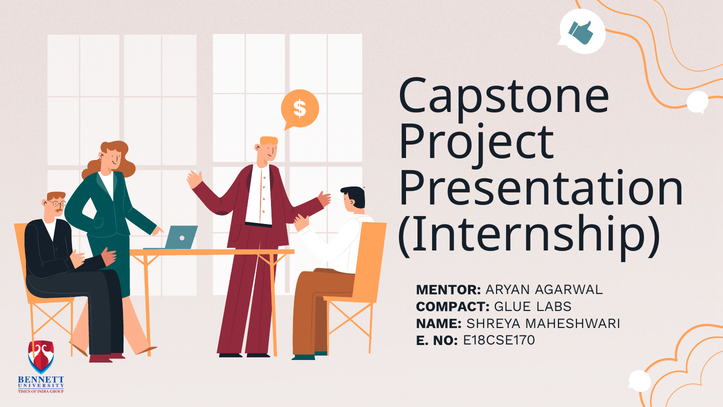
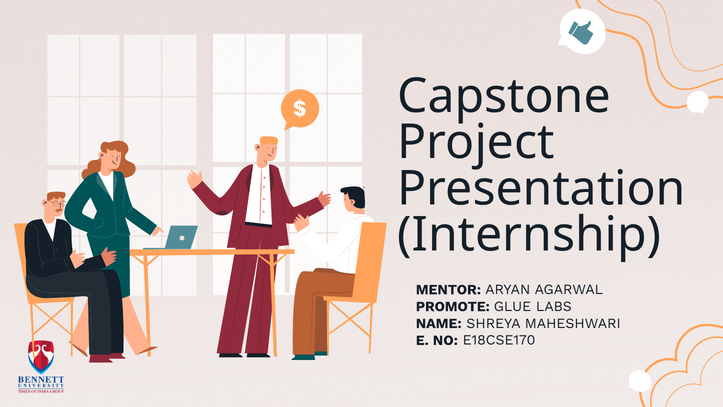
COMPACT: COMPACT -> PROMOTE (453, 306)
